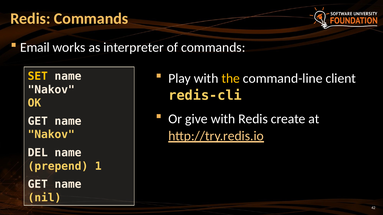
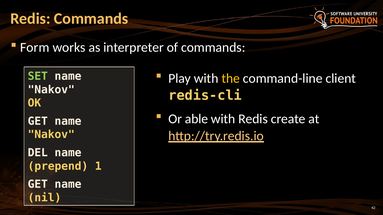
Email: Email -> Form (35, 48)
SET colour: yellow -> light green (38, 76)
give: give -> able (197, 119)
